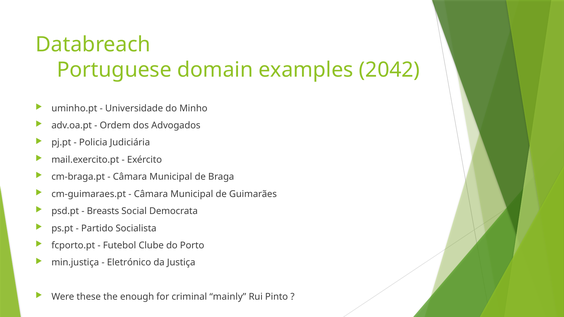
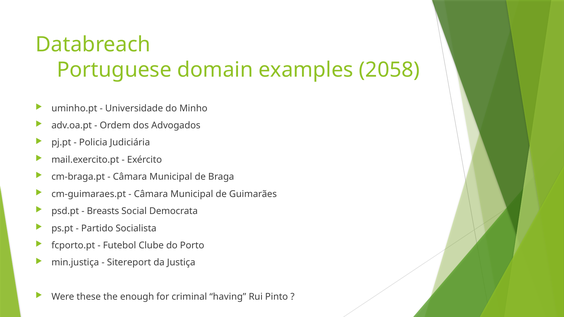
2042: 2042 -> 2058 (389, 70)
Eletrónico: Eletrónico -> Sitereport (129, 263)
mainly: mainly -> having (228, 297)
